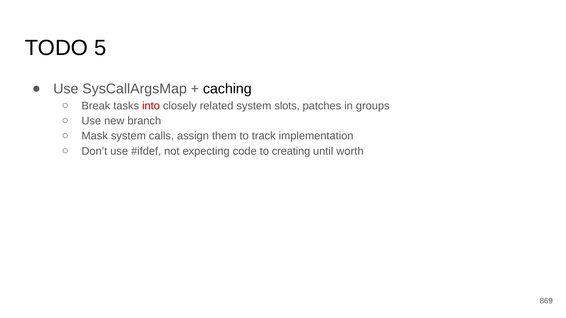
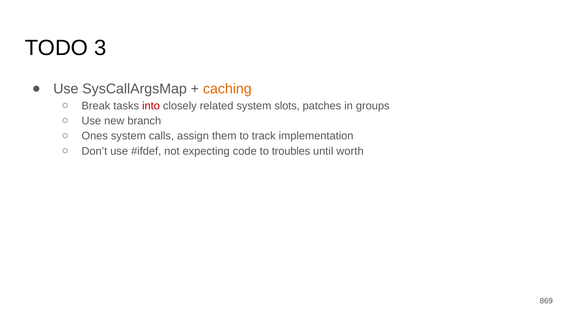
5: 5 -> 3 (100, 48)
caching colour: black -> orange (227, 89)
Mask: Mask -> Ones (95, 136)
creating: creating -> troubles (291, 151)
